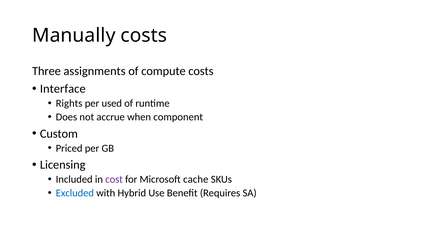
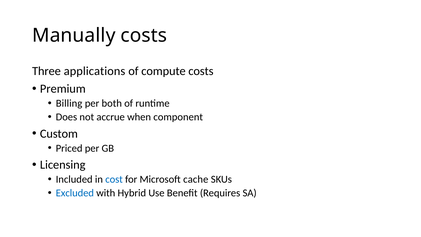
assignments: assignments -> applications (95, 71)
Interface: Interface -> Premium (63, 89)
Rights: Rights -> Billing (69, 103)
used: used -> both (112, 103)
cost colour: purple -> blue (114, 179)
